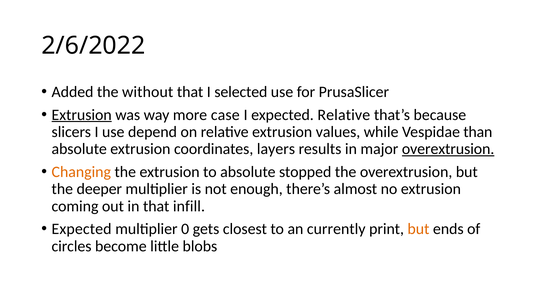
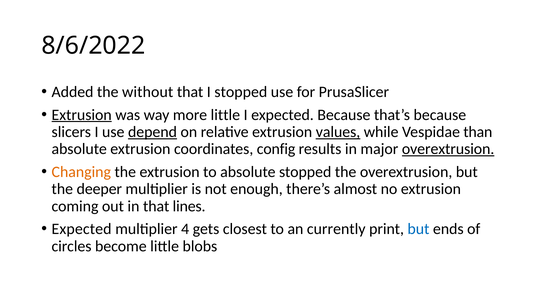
2/6/2022: 2/6/2022 -> 8/6/2022 (93, 46)
I selected: selected -> stopped (241, 92)
more case: case -> little (225, 115)
expected Relative: Relative -> Because (344, 115)
depend underline: none -> present (152, 132)
values underline: none -> present (338, 132)
layers: layers -> config (276, 149)
infill: infill -> lines (189, 206)
0: 0 -> 4 (185, 229)
but colour: orange -> blue (418, 229)
